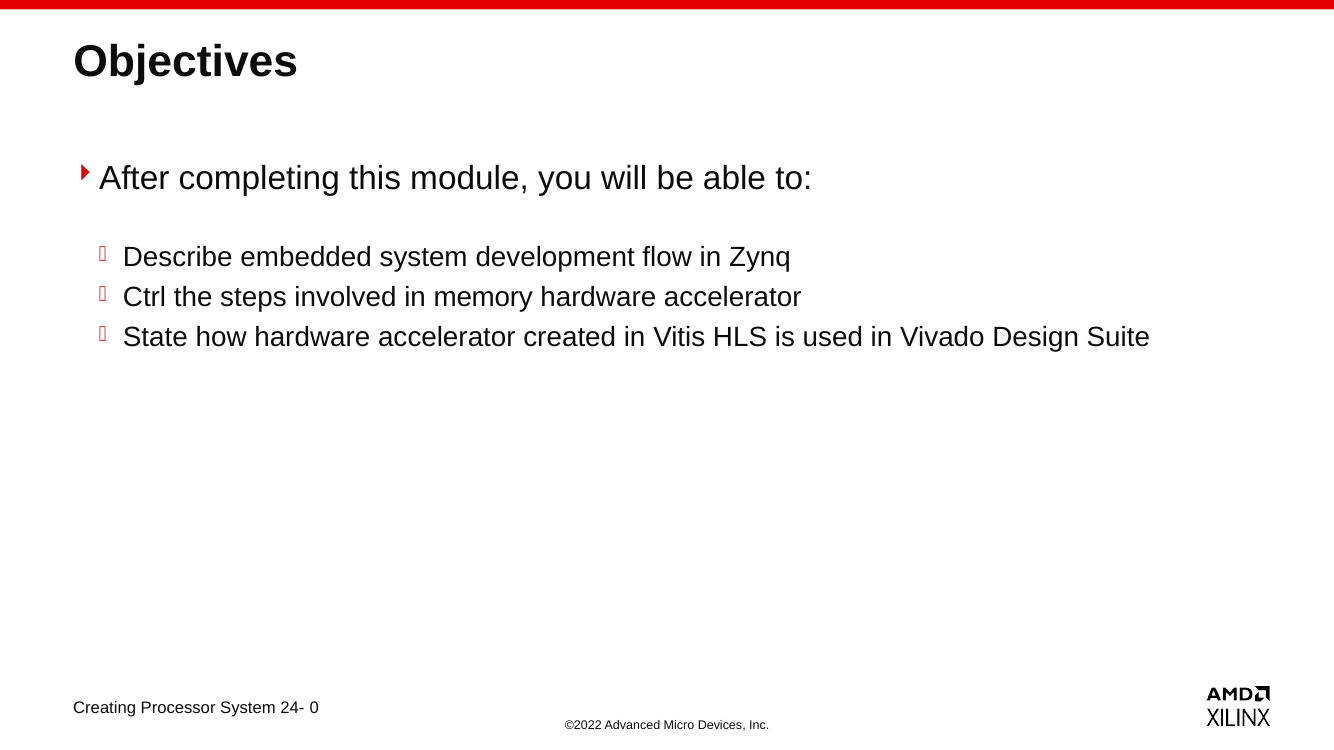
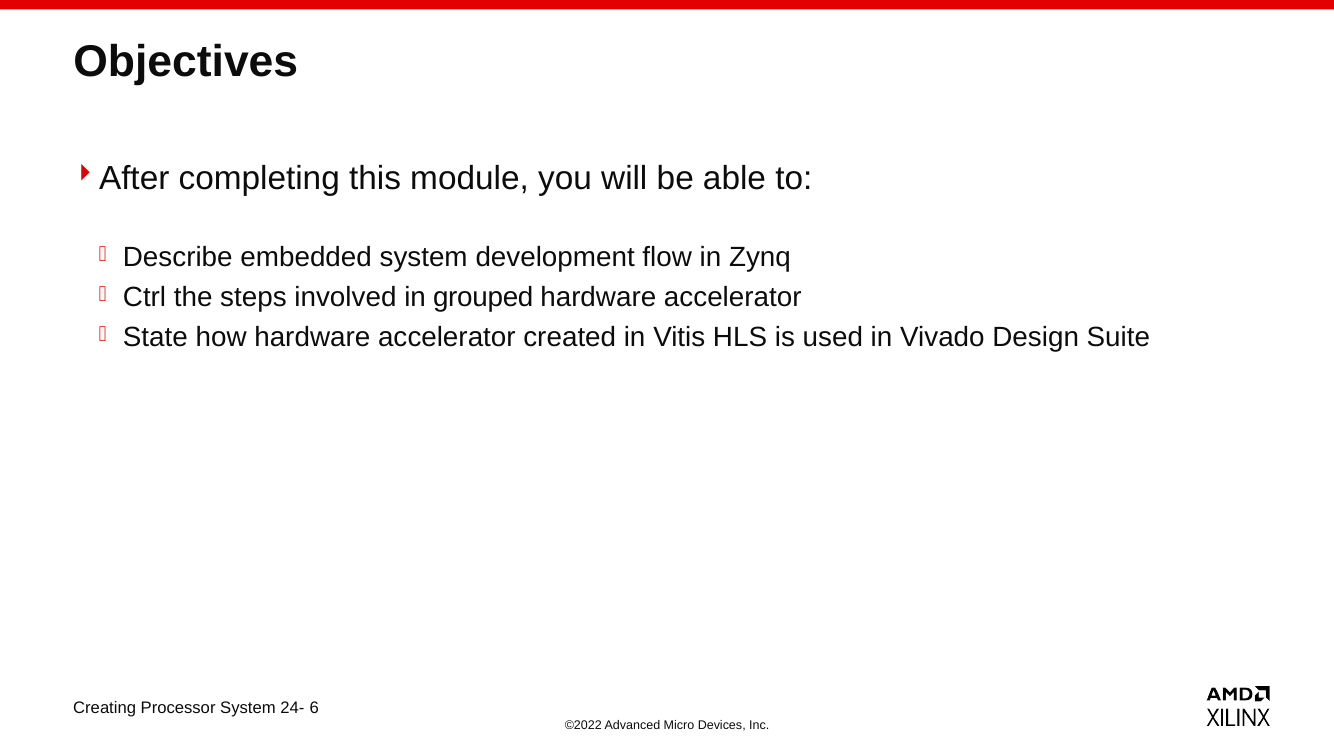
memory: memory -> grouped (483, 297)
0: 0 -> 6 (314, 708)
